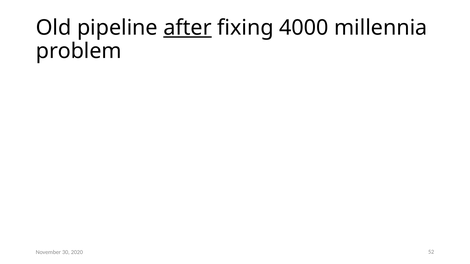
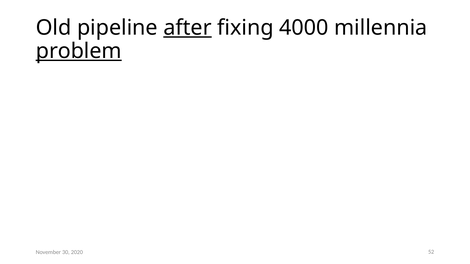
problem underline: none -> present (79, 51)
